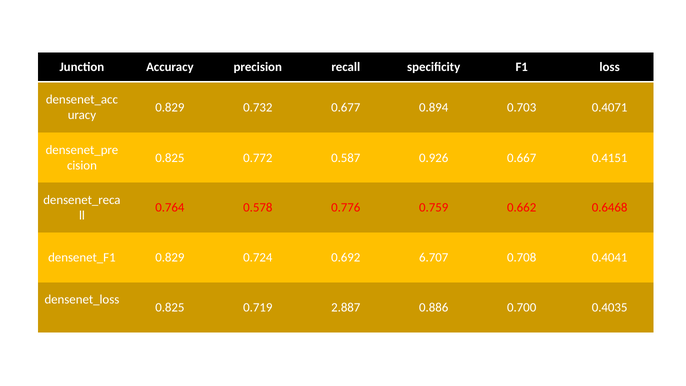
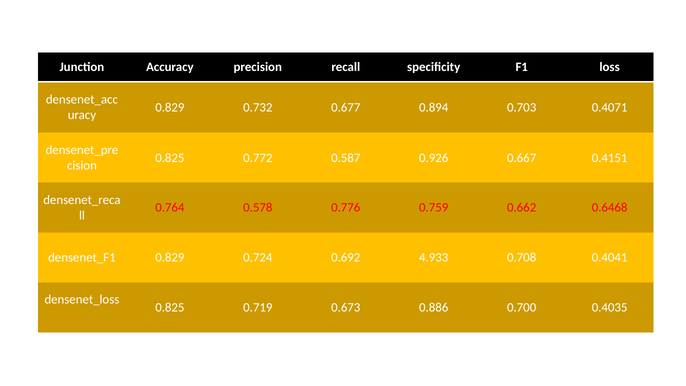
6.707: 6.707 -> 4.933 (434, 258)
2.887: 2.887 -> 0.673 (346, 307)
